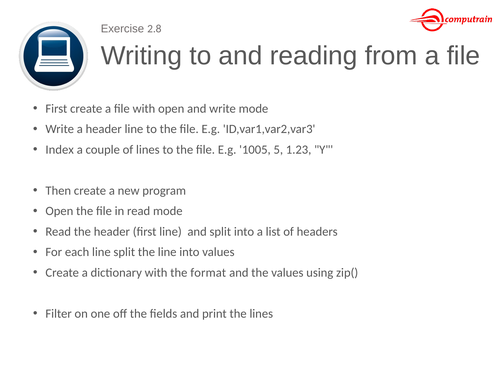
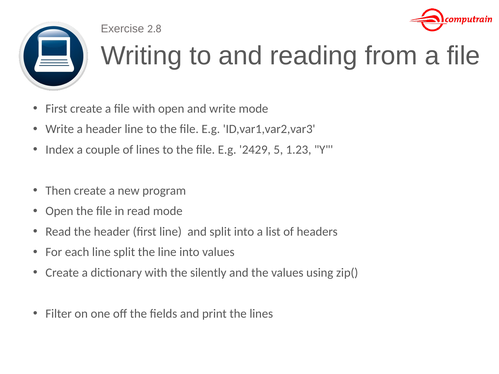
1005: 1005 -> 2429 (255, 150)
format: format -> silently (208, 273)
